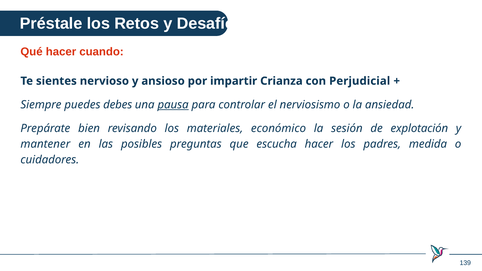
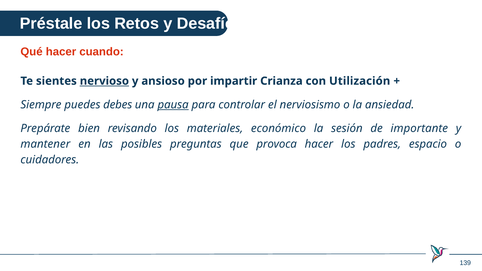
nervioso underline: none -> present (104, 81)
Perjudicial: Perjudicial -> Utilización (360, 81)
explotación: explotación -> importante (419, 128)
escucha: escucha -> provoca (277, 144)
medida: medida -> espacio (428, 144)
